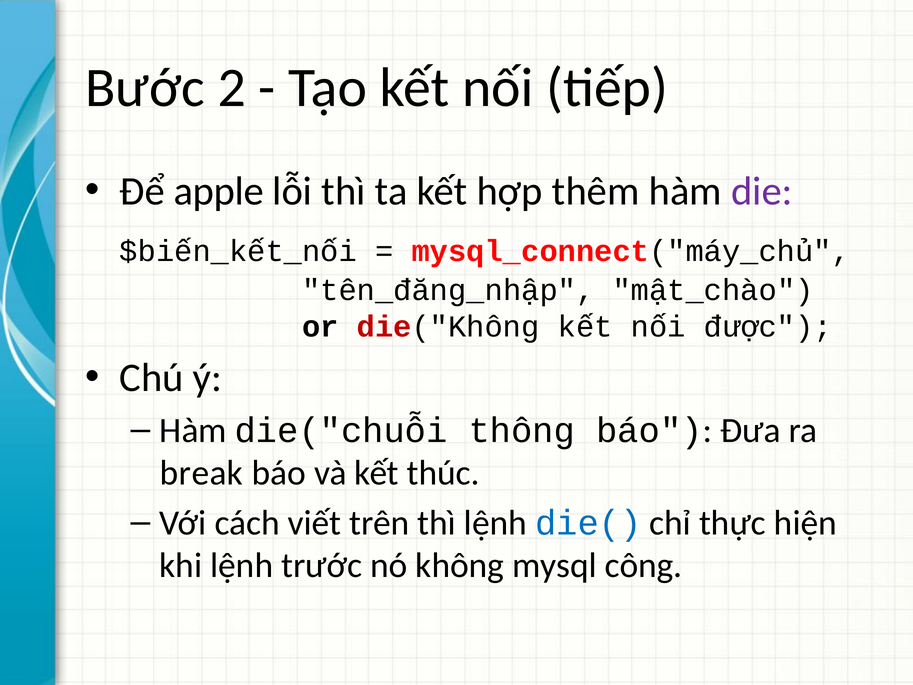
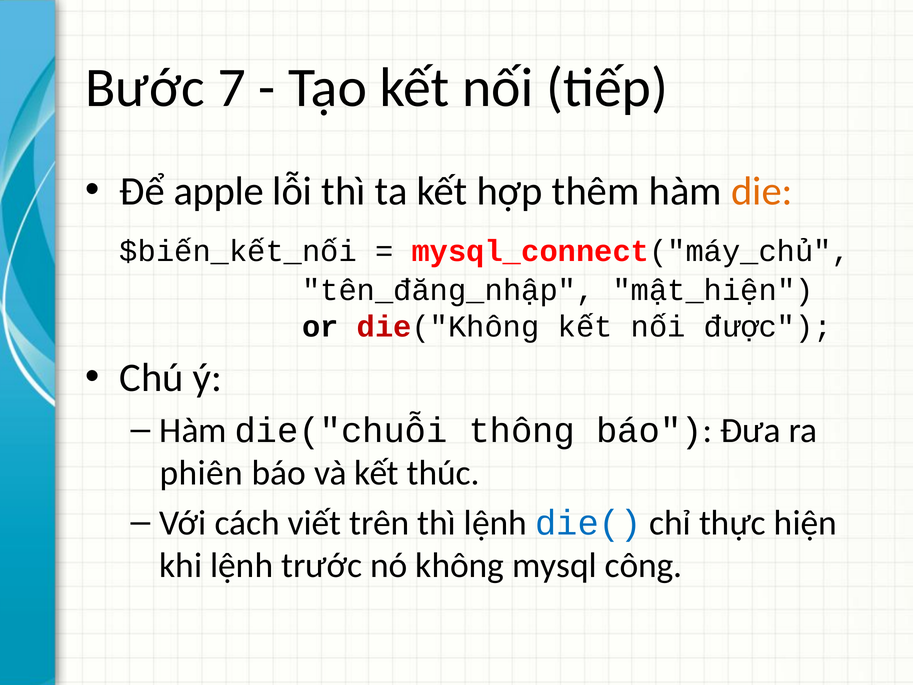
2: 2 -> 7 (232, 88)
die colour: purple -> orange (762, 191)
mật_chào: mật_chào -> mật_hiện (713, 290)
break: break -> phiên (201, 473)
